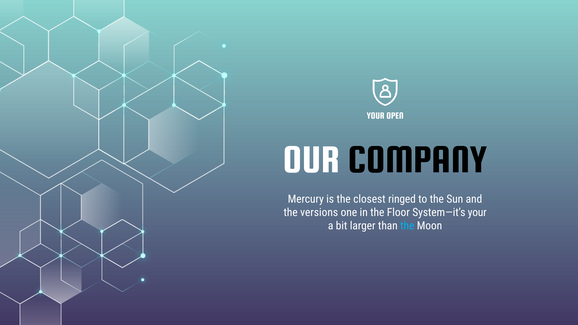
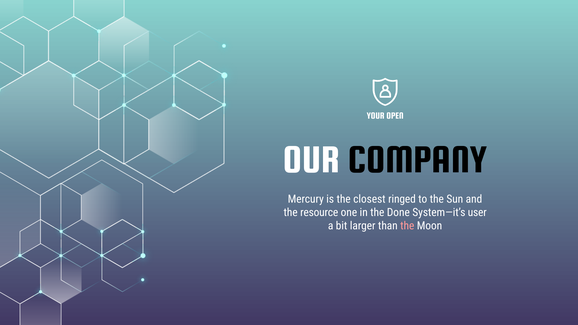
versions: versions -> resource (319, 213)
Floor: Floor -> Done (398, 213)
System—it’s your: your -> user (477, 213)
the colour: light blue -> pink (407, 226)
